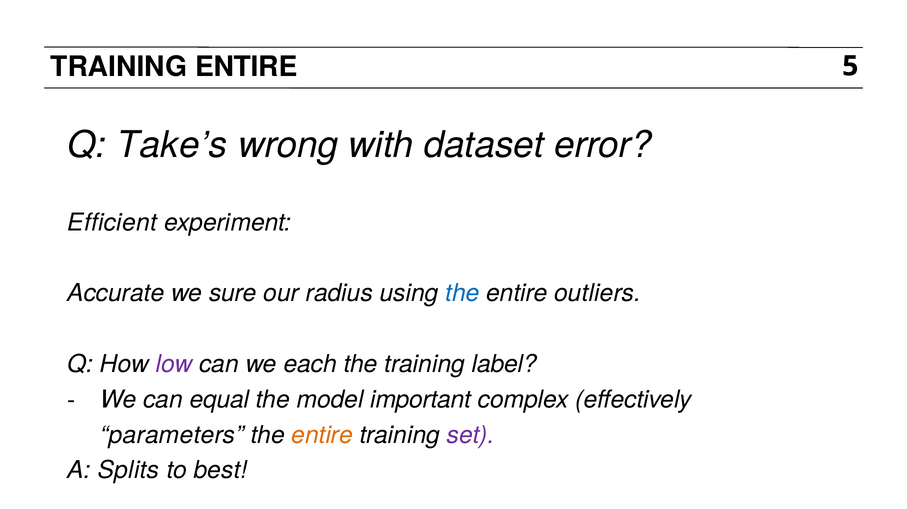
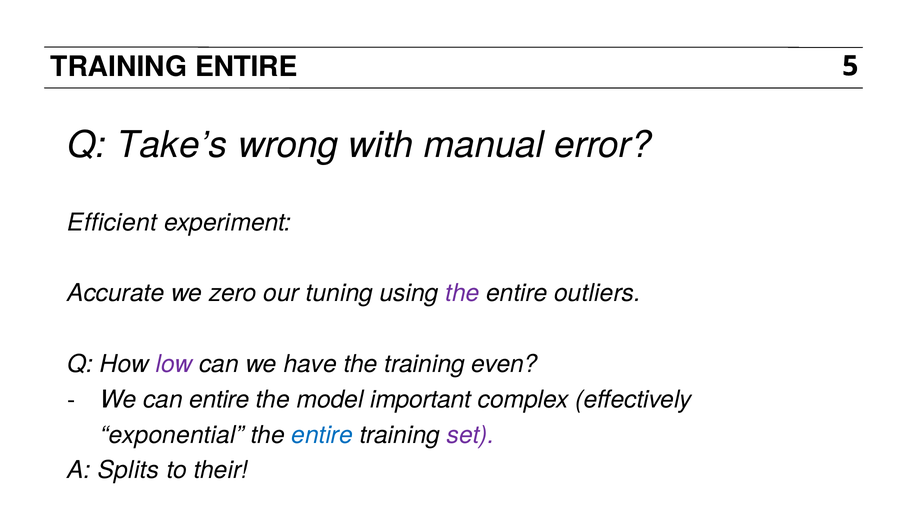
dataset: dataset -> manual (484, 145)
sure: sure -> zero (233, 293)
radius: radius -> tuning (339, 293)
the colour: blue -> purple (462, 293)
each: each -> have (310, 364)
label: label -> even (504, 364)
can equal: equal -> entire (219, 400)
parameters: parameters -> exponential (172, 435)
entire colour: orange -> blue (322, 435)
best: best -> their (221, 471)
